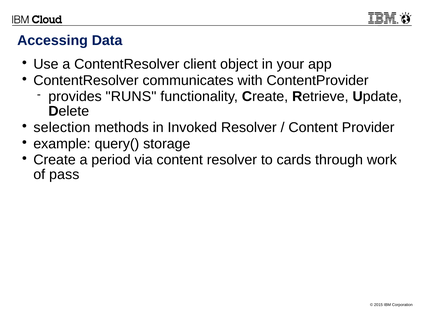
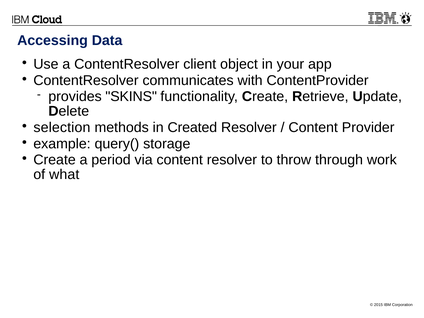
RUNS: RUNS -> SKINS (131, 97)
Invoked: Invoked -> Created (192, 128)
cards: cards -> throw (294, 160)
pass: pass -> what (64, 175)
